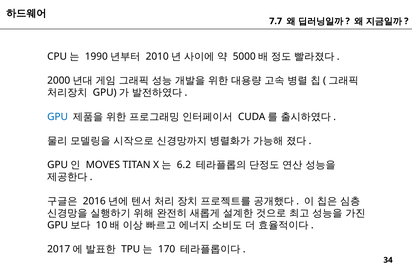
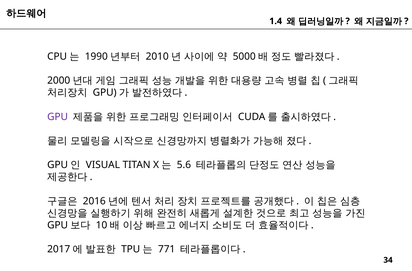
7.7: 7.7 -> 1.4 (276, 21)
GPU colour: blue -> purple (58, 117)
MOVES: MOVES -> VISUAL (103, 165)
6.2: 6.2 -> 5.6 (184, 165)
170: 170 -> 771 (167, 249)
